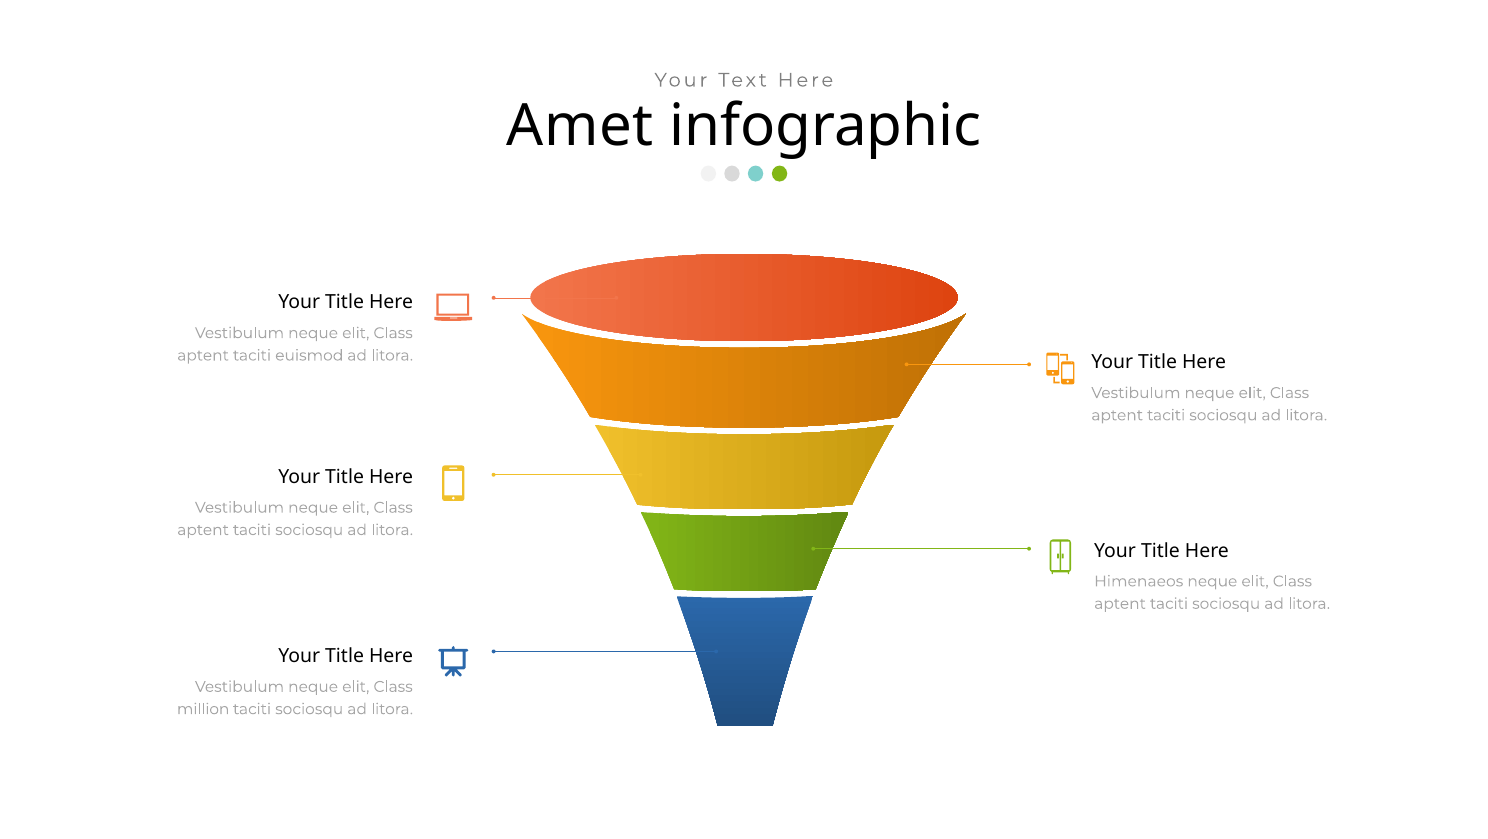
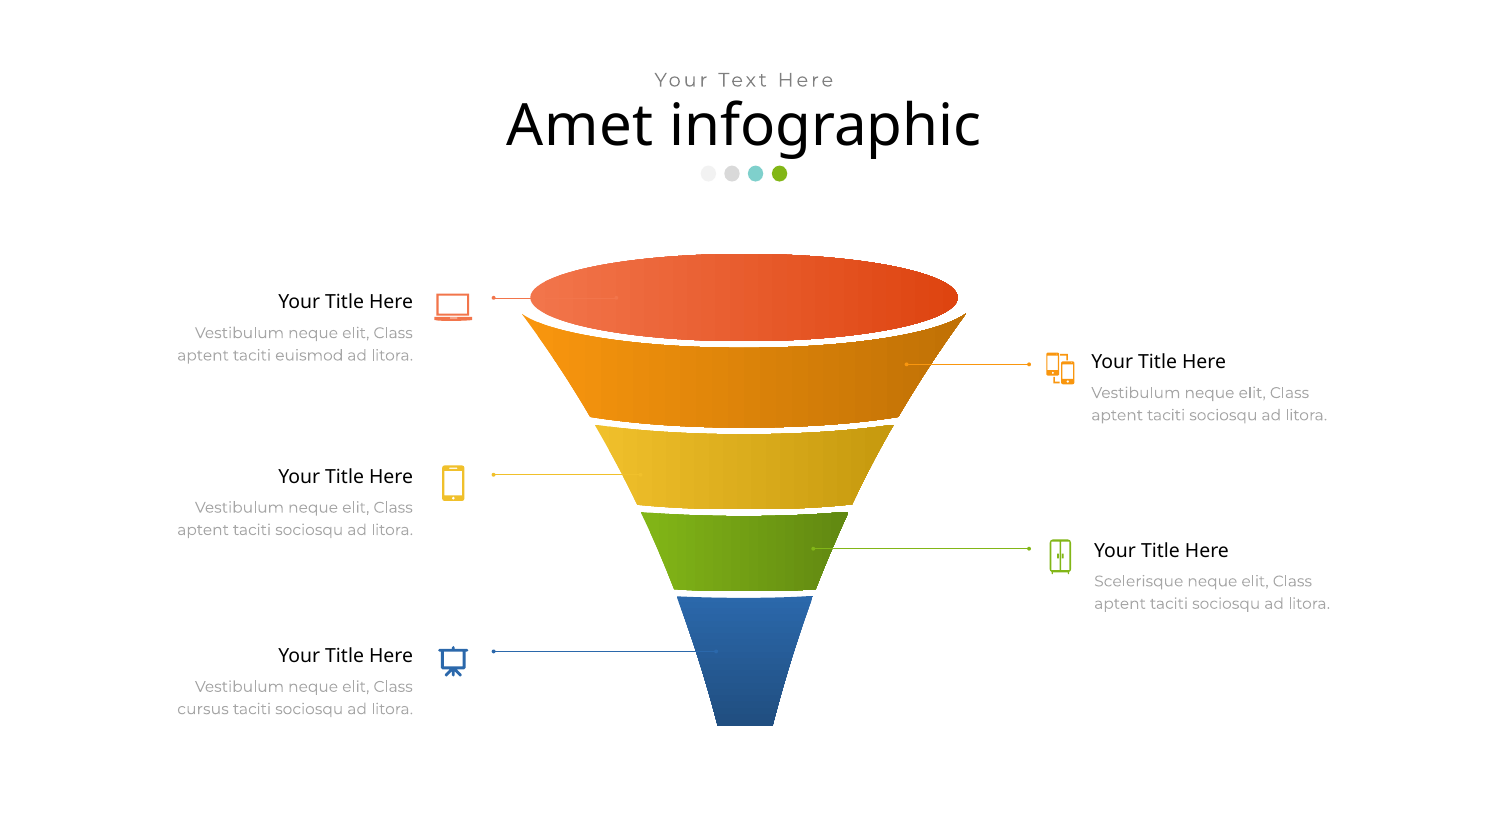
Himenaeos: Himenaeos -> Scelerisque (1139, 581)
million: million -> cursus (203, 709)
